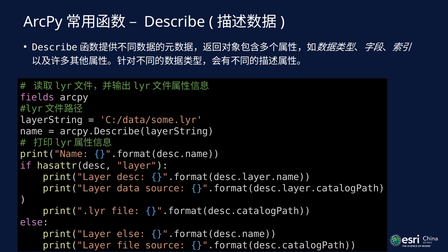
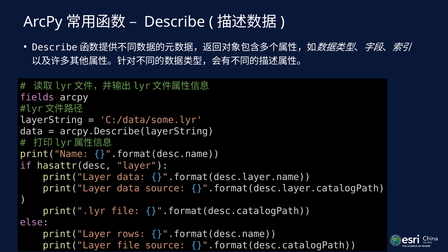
name: name -> data (31, 131)
desc: desc -> data (131, 177)
print("Layer else: else -> rows (131, 234)
